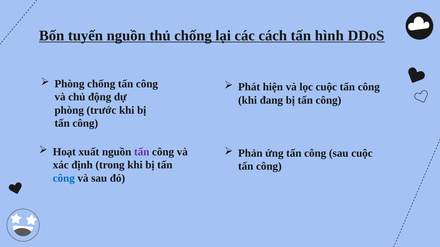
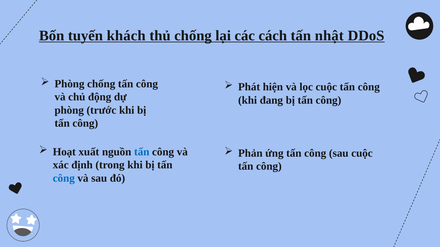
tuyến nguồn: nguồn -> khách (126, 36)
hình: hình -> nhật (329, 36)
tấn colour: purple -> blue (142, 152)
